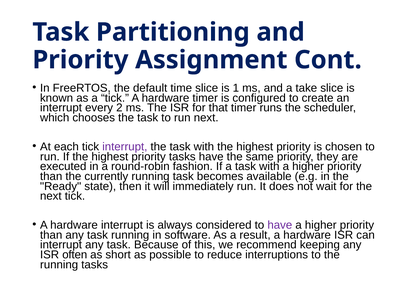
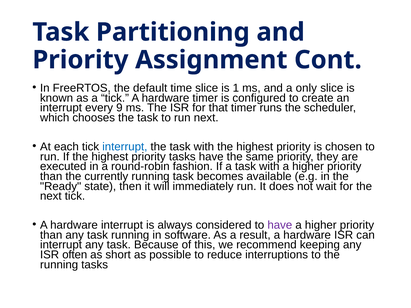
take: take -> only (306, 88)
2: 2 -> 9 (119, 108)
interrupt colour: purple -> blue (125, 147)
